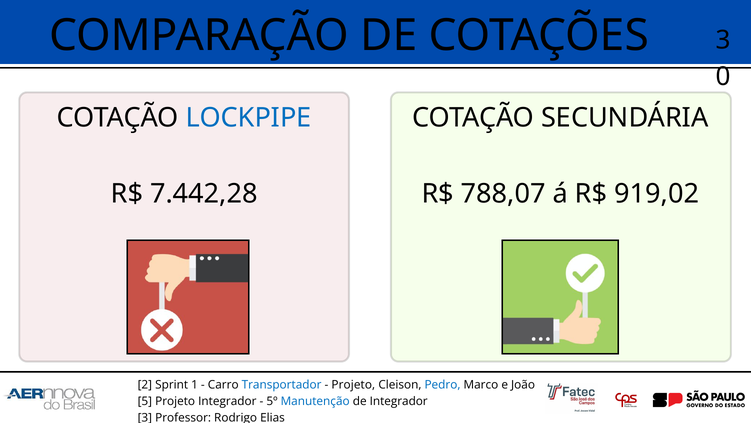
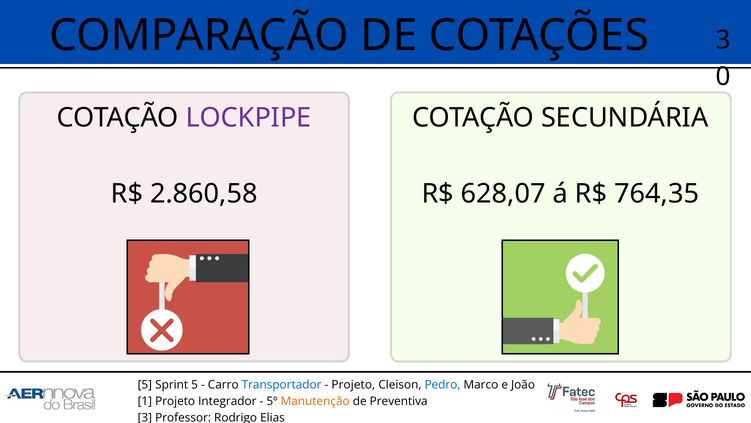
LOCKPIPE colour: blue -> purple (249, 117)
7.442,28: 7.442,28 -> 2.860,58 (204, 193)
788,07: 788,07 -> 628,07 (503, 193)
919,02: 919,02 -> 764,35 (657, 193)
2: 2 -> 5 (145, 384)
Sprint 1: 1 -> 5 (195, 384)
5: 5 -> 1 (145, 401)
Manutenção colour: blue -> orange (315, 401)
de Integrador: Integrador -> Preventiva (399, 401)
